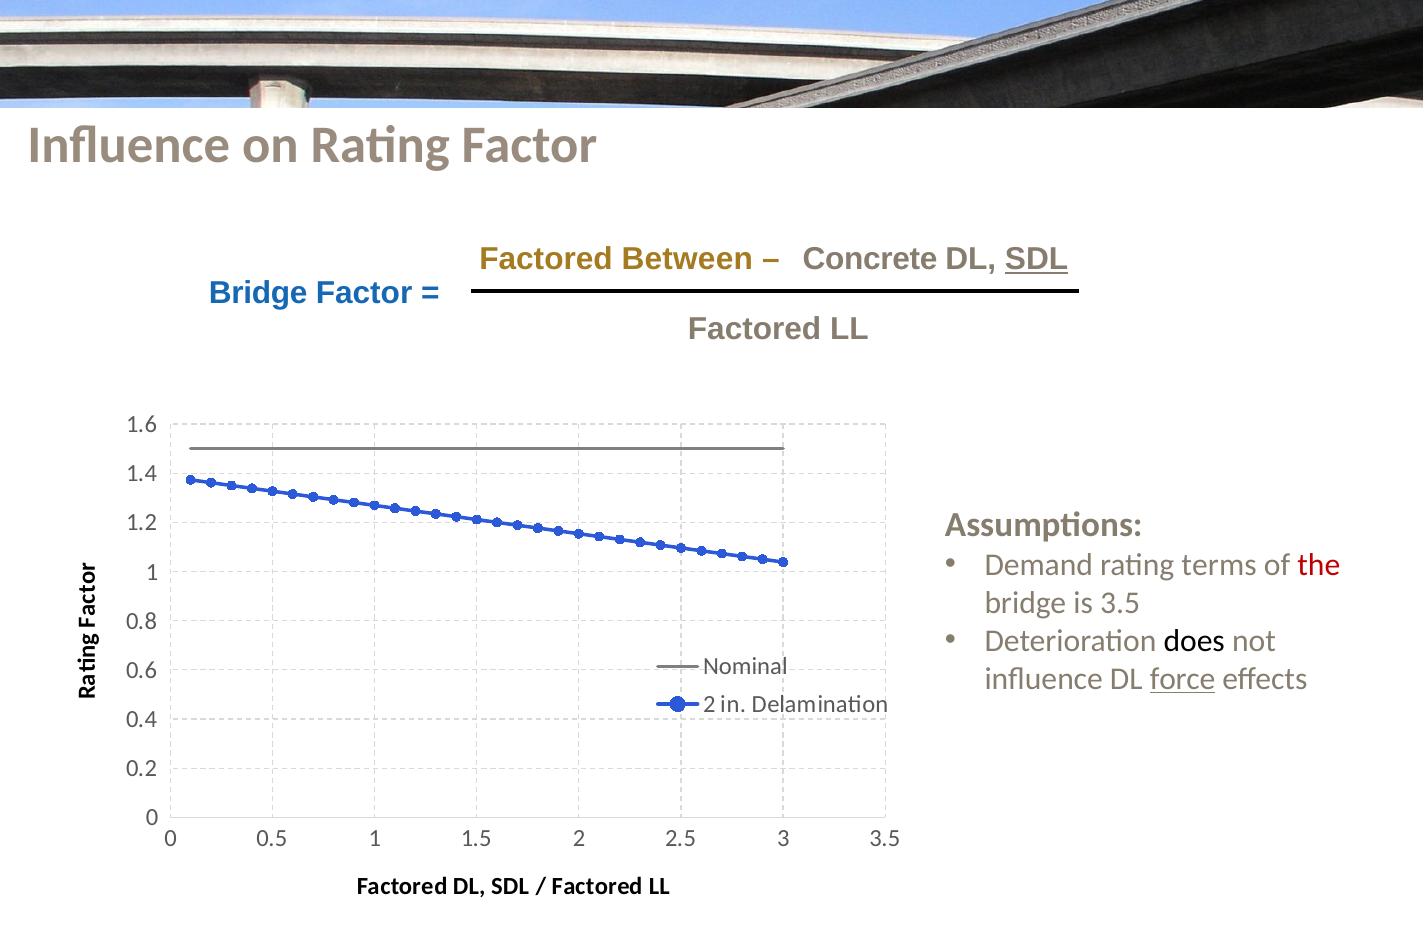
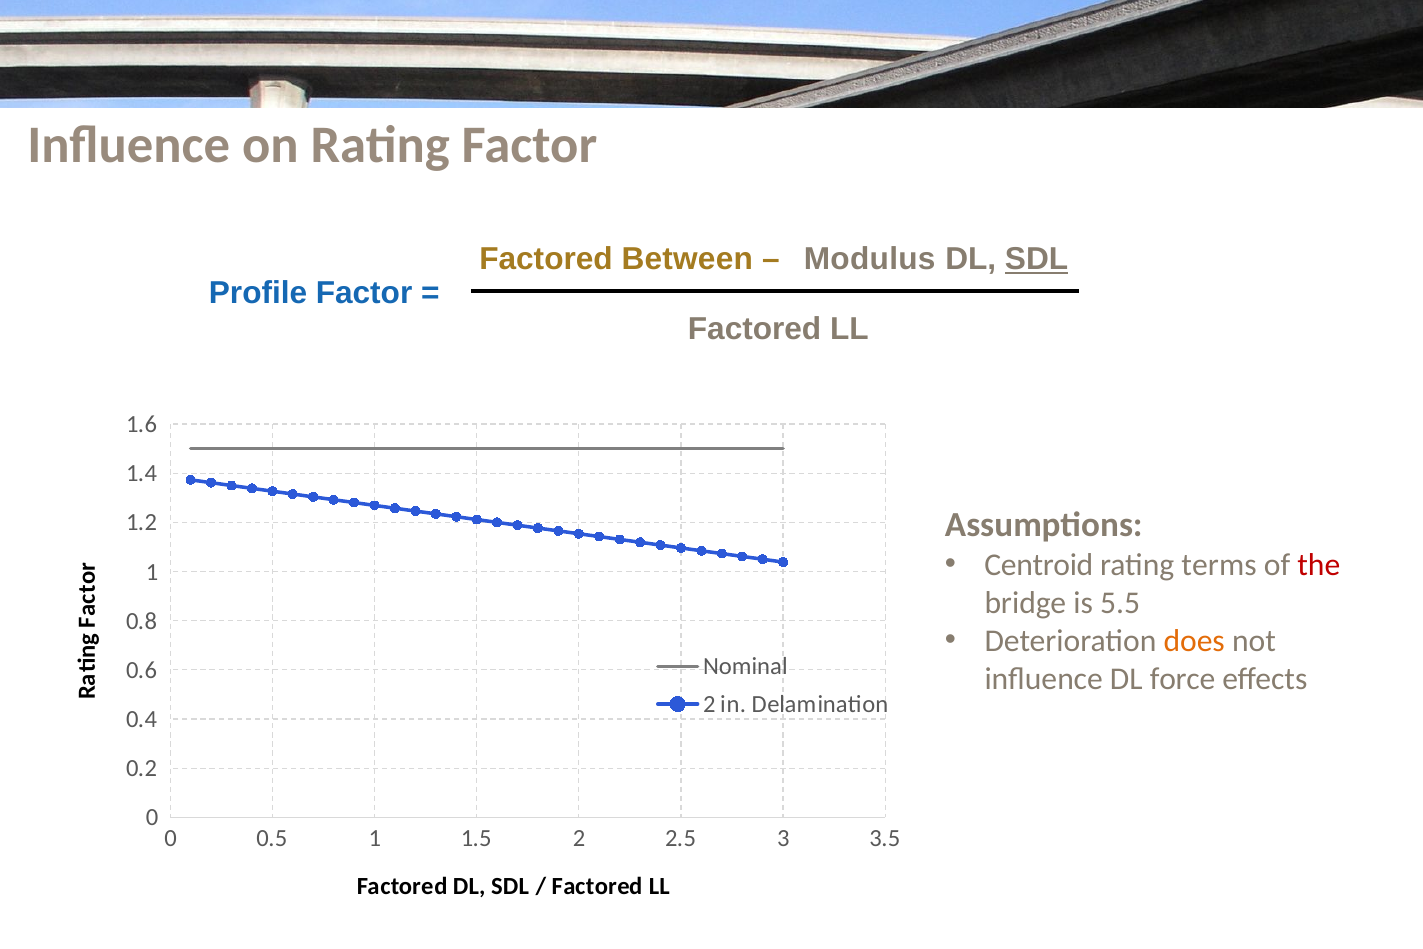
Concrete: Concrete -> Modulus (870, 259)
Bridge: Bridge -> Profile (258, 293)
Demand: Demand -> Centroid (1039, 565)
is 3.5: 3.5 -> 5.5 (1120, 603)
does colour: black -> orange (1194, 641)
force underline: present -> none (1183, 679)
